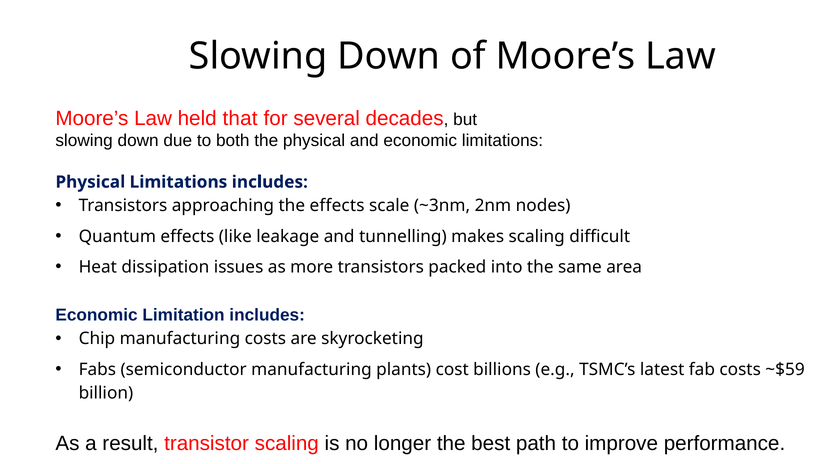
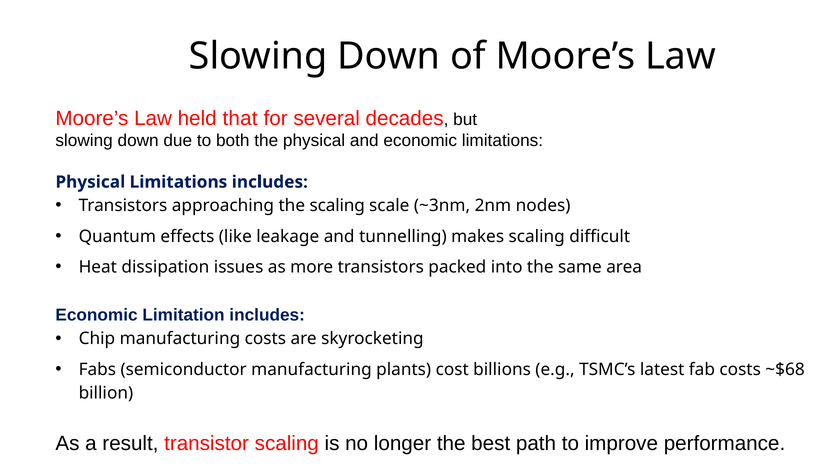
the effects: effects -> scaling (337, 206)
~$59: ~$59 -> ~$68 (785, 369)
